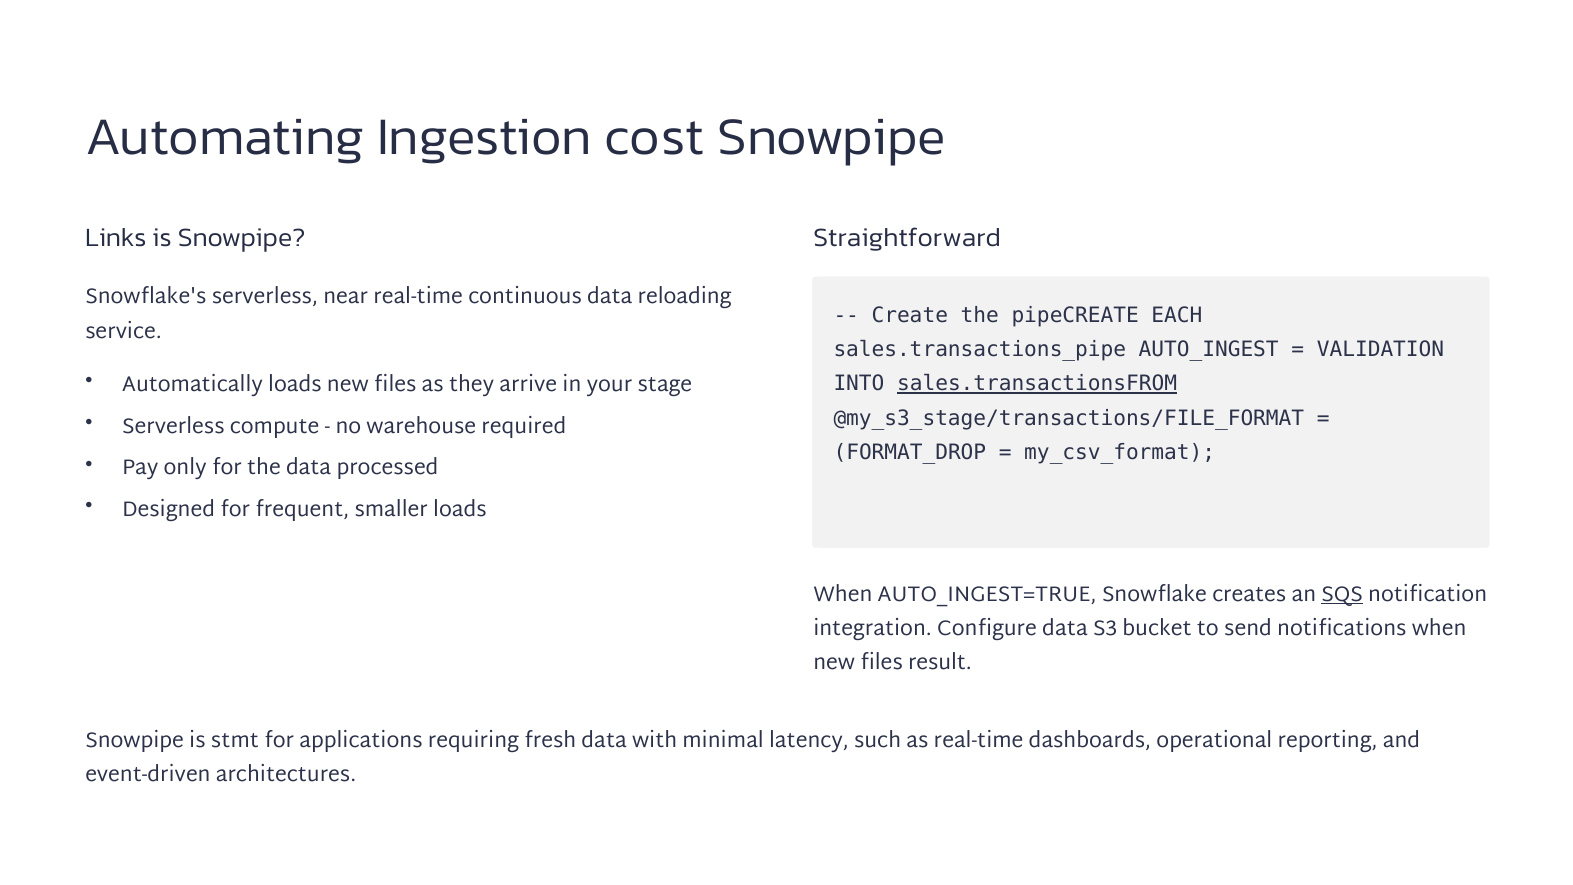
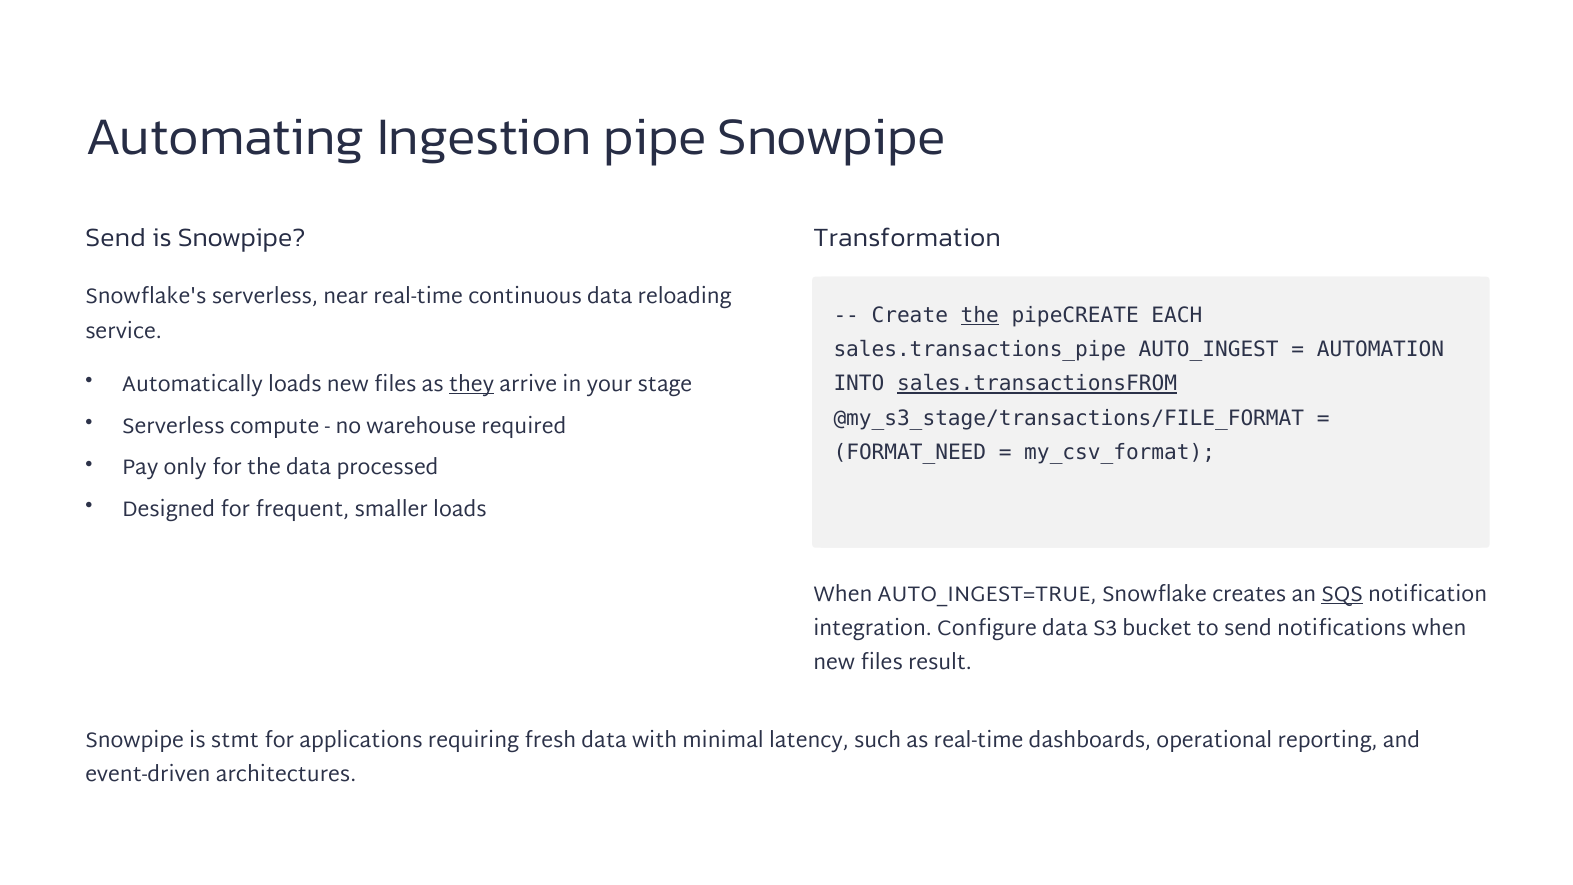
cost: cost -> pipe (655, 137)
Links: Links -> Send (116, 238)
Straightforward: Straightforward -> Transformation (907, 238)
the underline: none -> present (980, 316)
VALIDATION: VALIDATION -> AUTOMATION (1381, 350)
they underline: none -> present (472, 384)
FORMAT_DROP: FORMAT_DROP -> FORMAT_NEED (910, 452)
